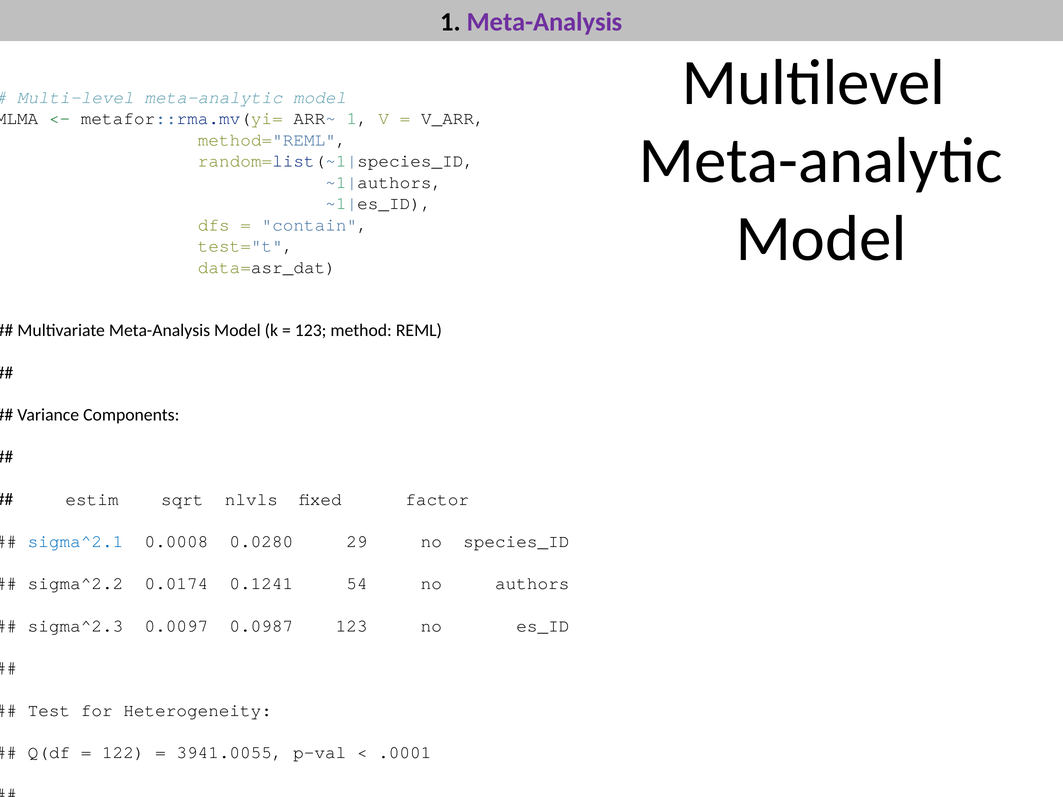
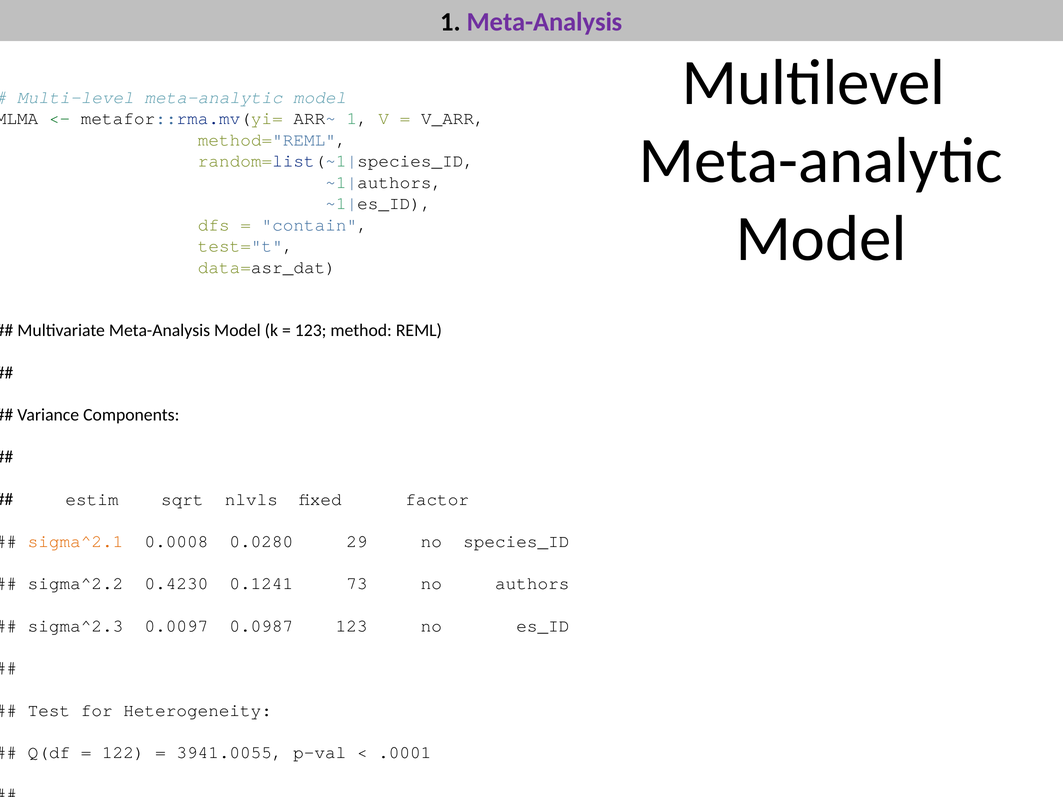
sigma^2.1 colour: blue -> orange (75, 542)
0.0174: 0.0174 -> 0.4230 (176, 584)
54: 54 -> 73 (357, 584)
